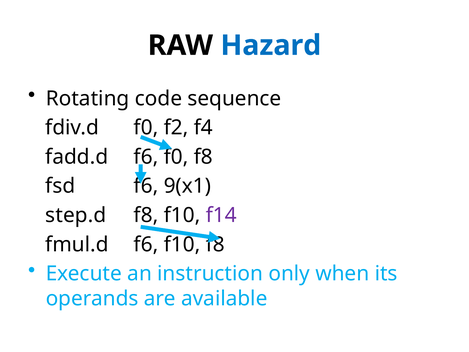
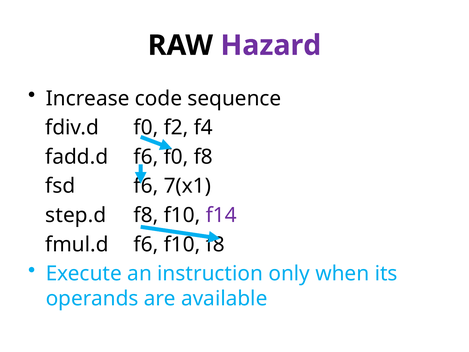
Hazard colour: blue -> purple (271, 45)
Rotating: Rotating -> Increase (88, 98)
9(x1: 9(x1 -> 7(x1 (187, 186)
